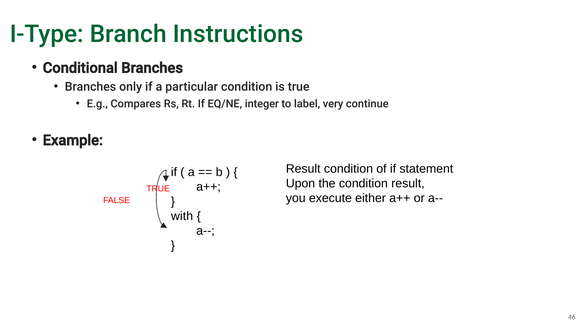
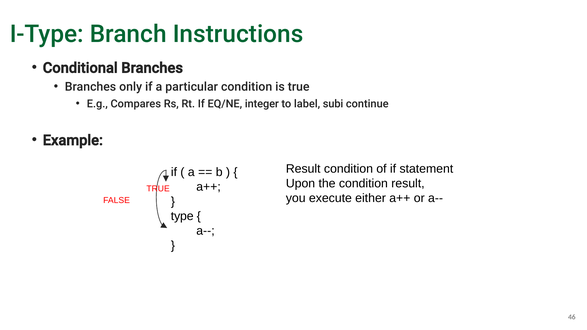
very: very -> subi (333, 104)
with: with -> type (182, 216)
